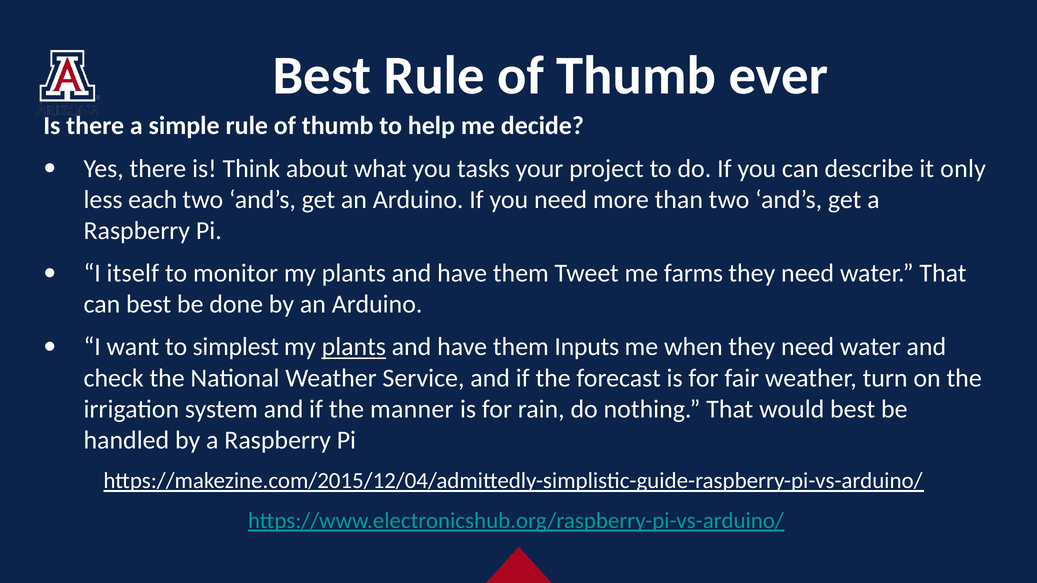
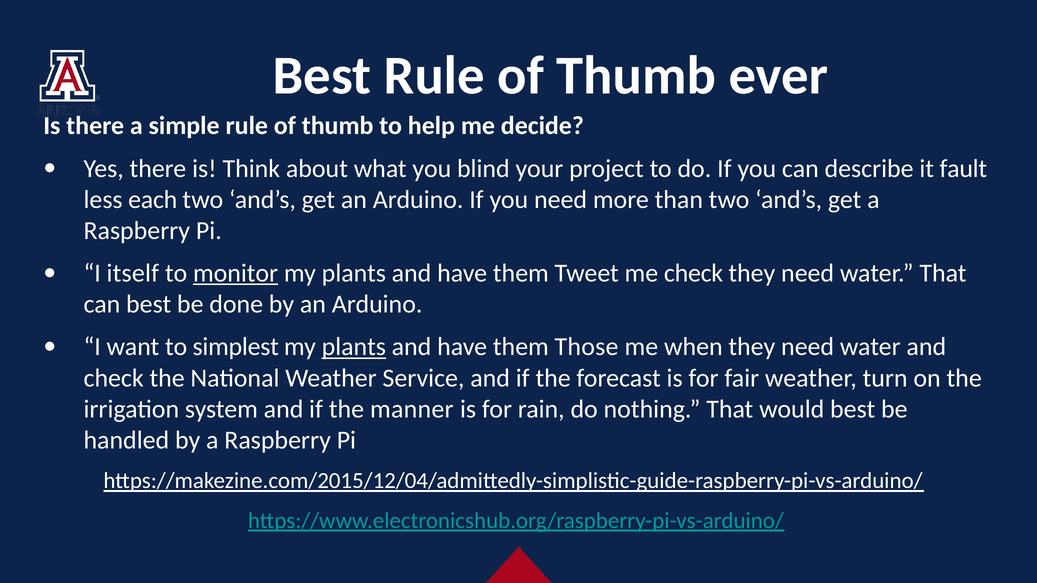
tasks: tasks -> blind (483, 169)
only: only -> fault (963, 169)
monitor underline: none -> present (236, 273)
me farms: farms -> check (694, 273)
Inputs: Inputs -> Those (587, 347)
